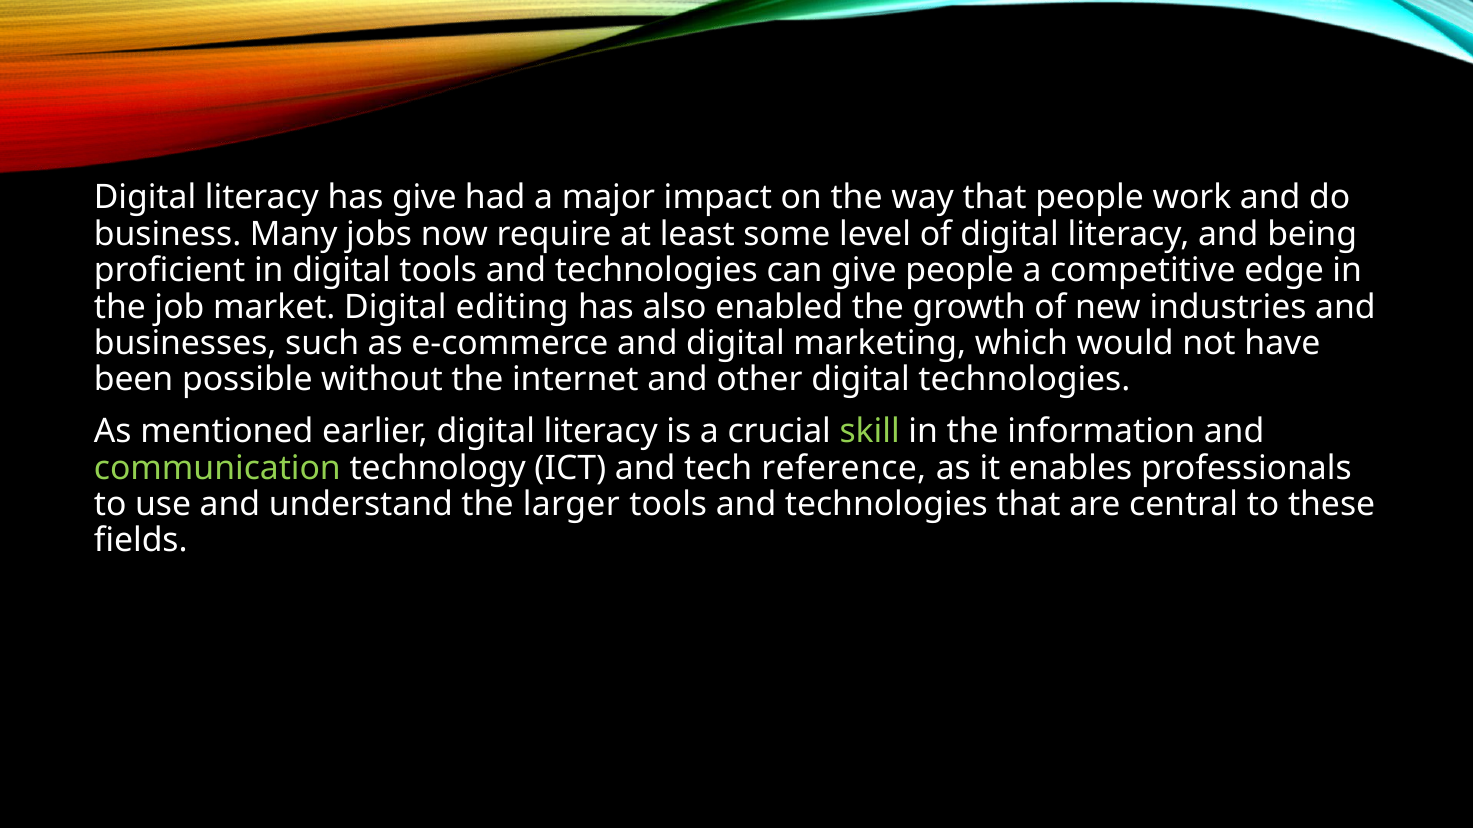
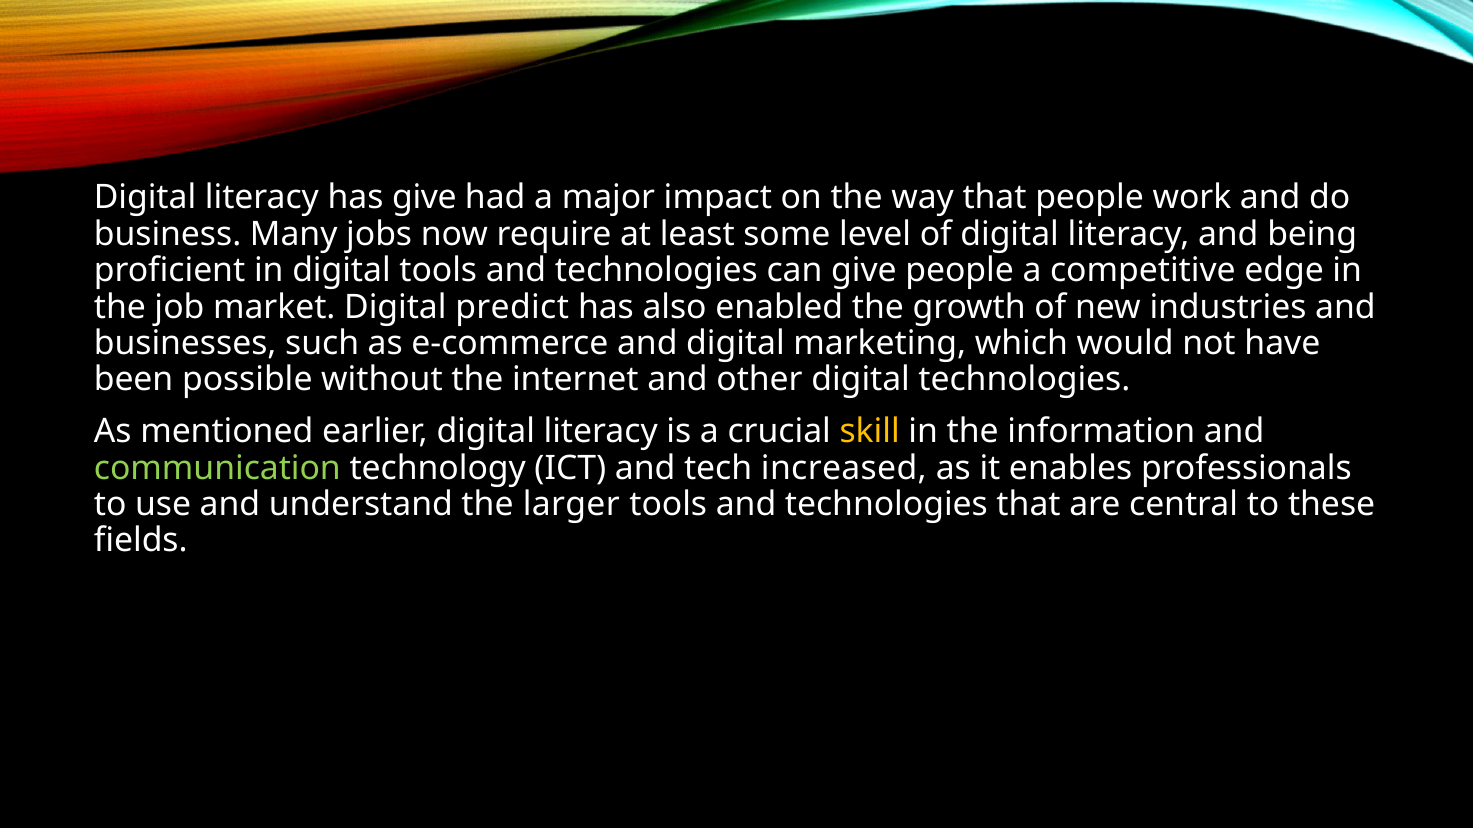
editing: editing -> predict (512, 307)
skill colour: light green -> yellow (870, 432)
reference: reference -> increased (844, 468)
